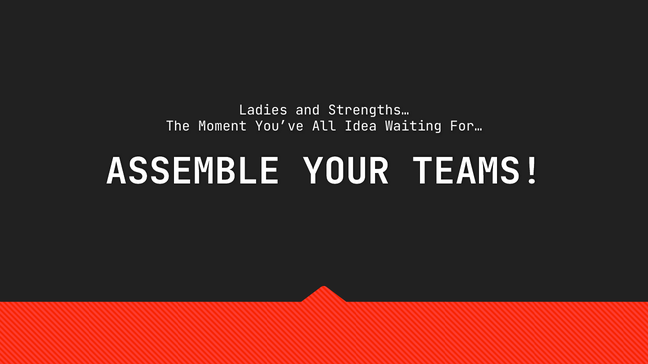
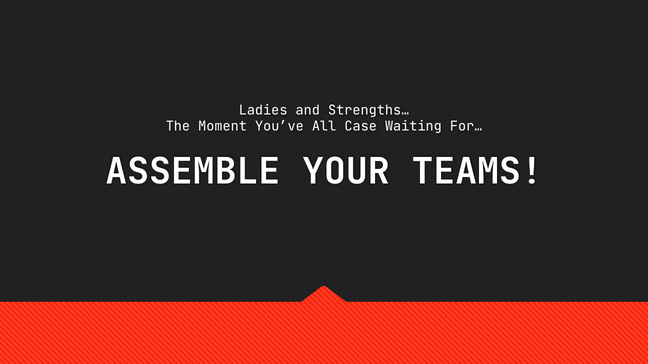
Idea: Idea -> Case (361, 127)
